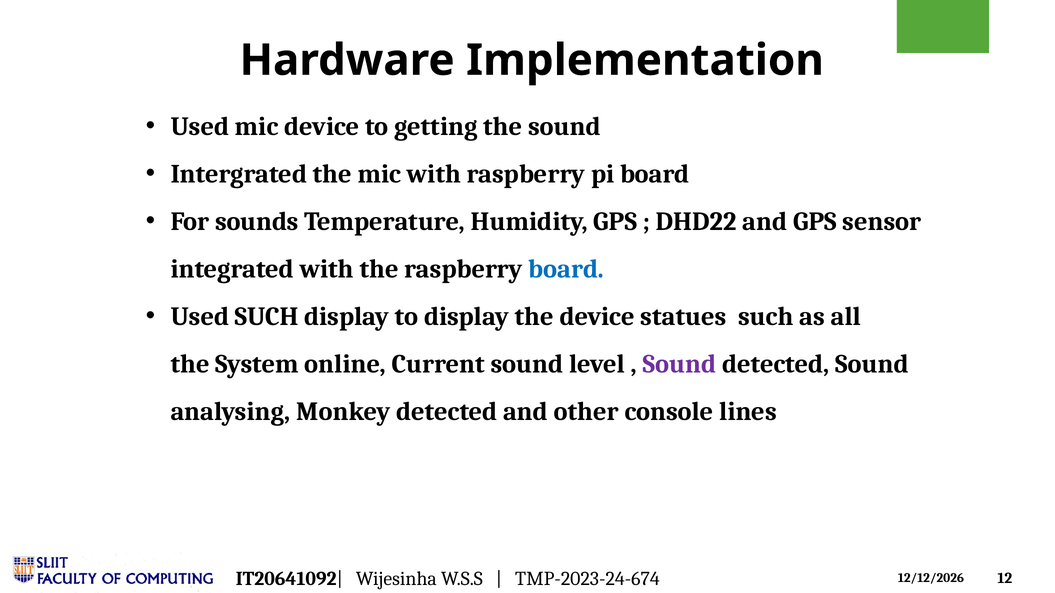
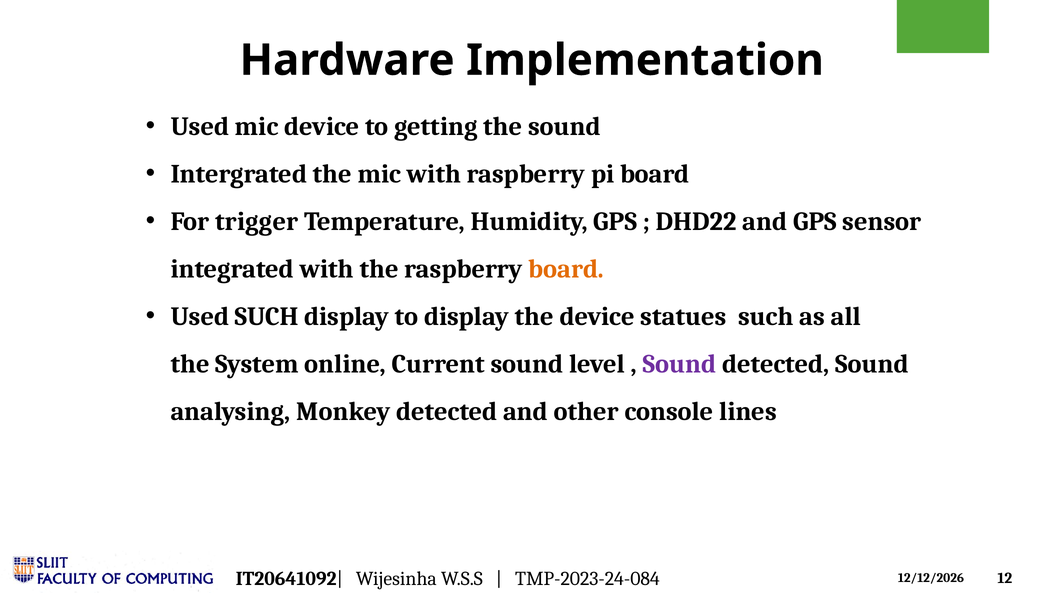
sounds: sounds -> trigger (257, 222)
board colour: blue -> orange (566, 269)
TMP-2023-24-674: TMP-2023-24-674 -> TMP-2023-24-084 (587, 579)
